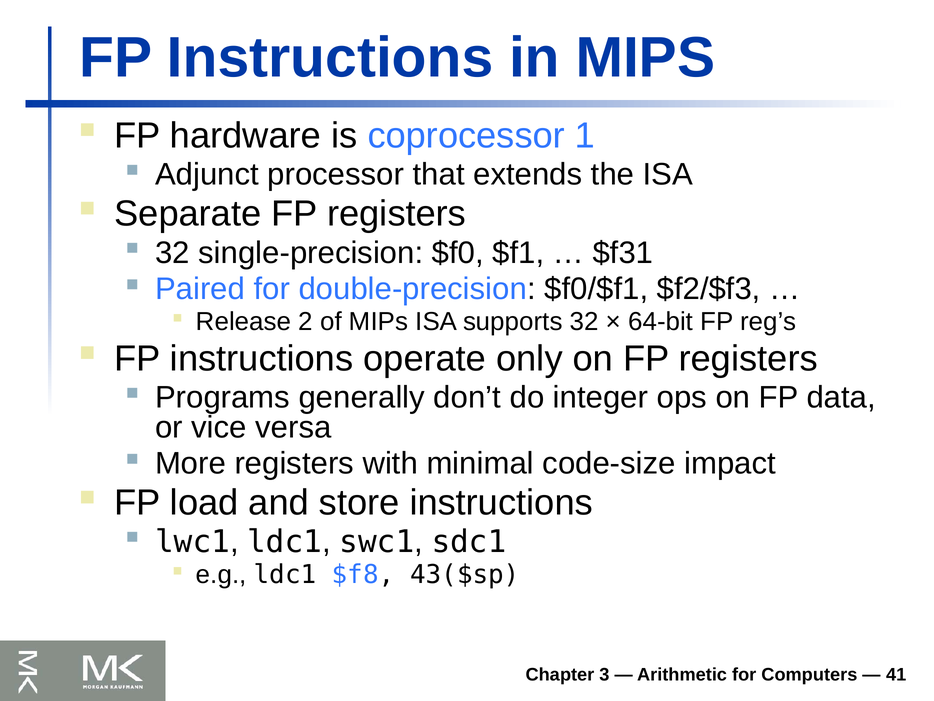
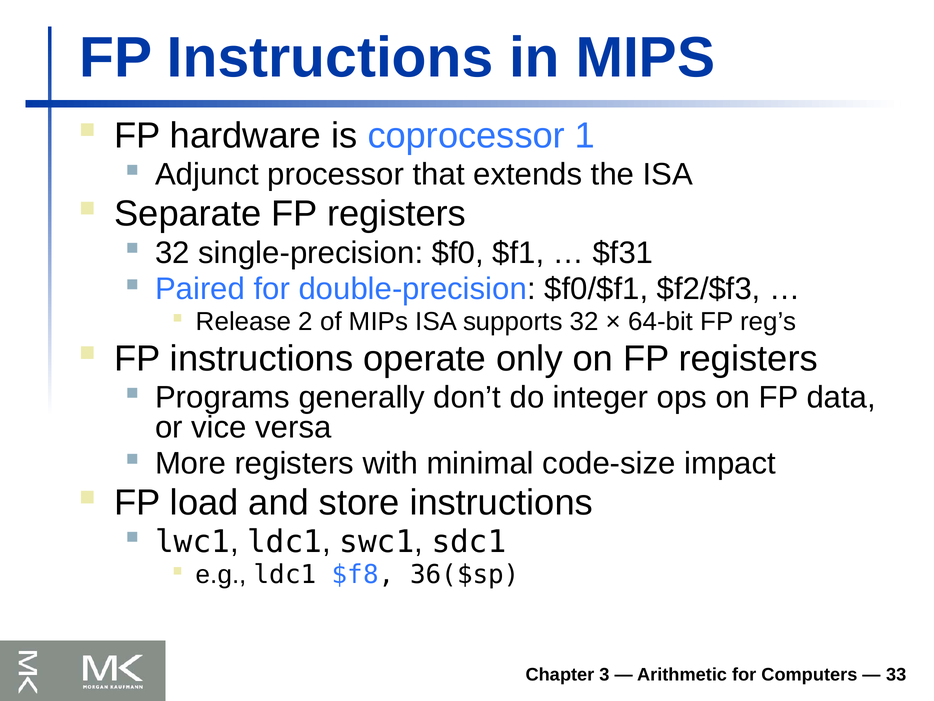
43($sp: 43($sp -> 36($sp (465, 574)
41: 41 -> 33 (896, 674)
